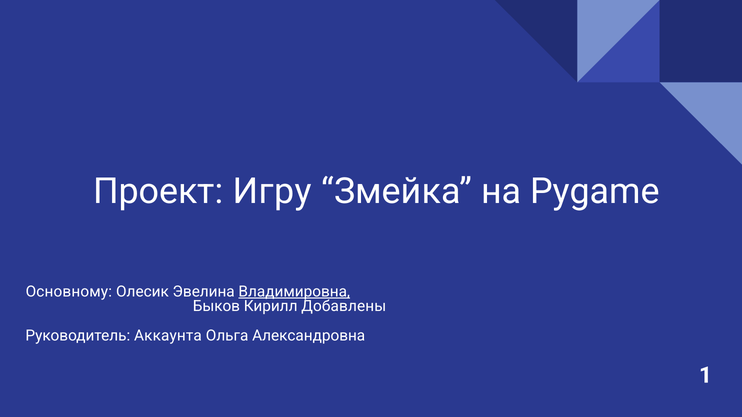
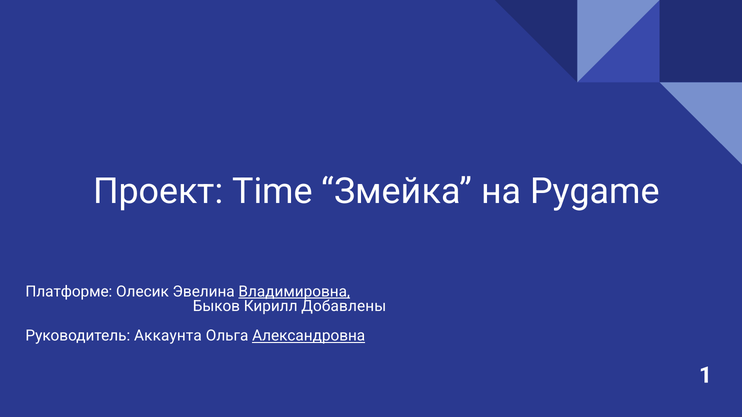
Игру: Игру -> Time (272, 191)
Основному: Основному -> Платформе (69, 292)
Александровна underline: none -> present (309, 336)
